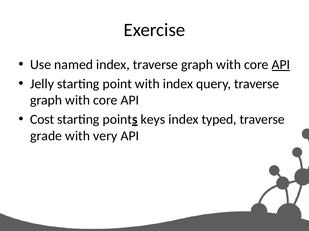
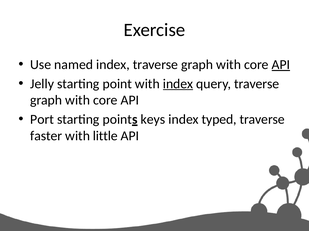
index underline: none -> present (178, 84)
Cost: Cost -> Port (42, 120)
grade: grade -> faster (46, 136)
very: very -> little (105, 136)
